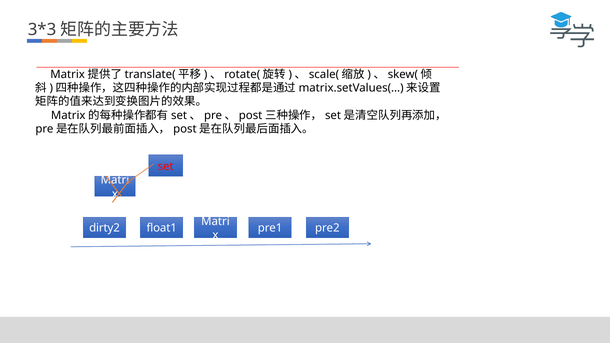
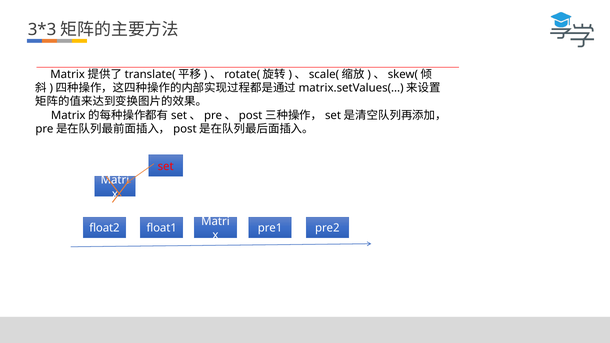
dirty2: dirty2 -> float2 (104, 228)
